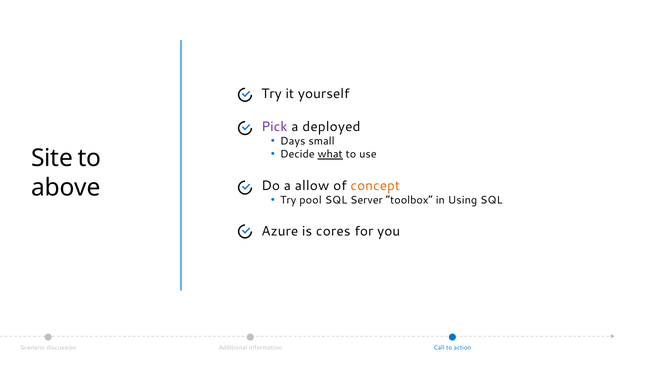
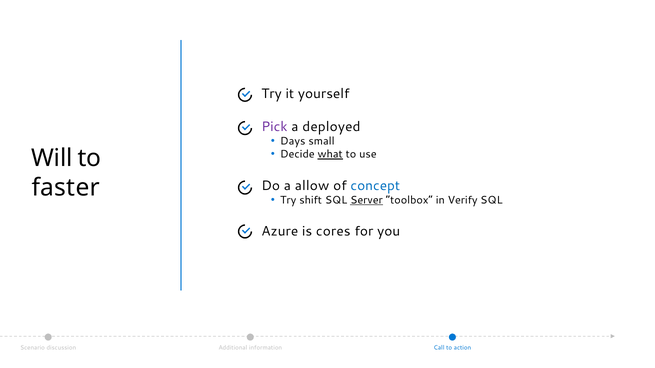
Site: Site -> Will (52, 158)
concept colour: orange -> blue (375, 186)
above: above -> faster (66, 188)
pool: pool -> shift (311, 200)
Server underline: none -> present (367, 200)
Using: Using -> Verify (463, 200)
